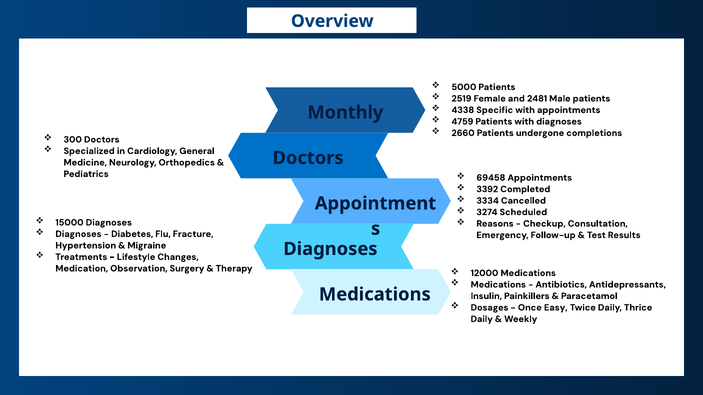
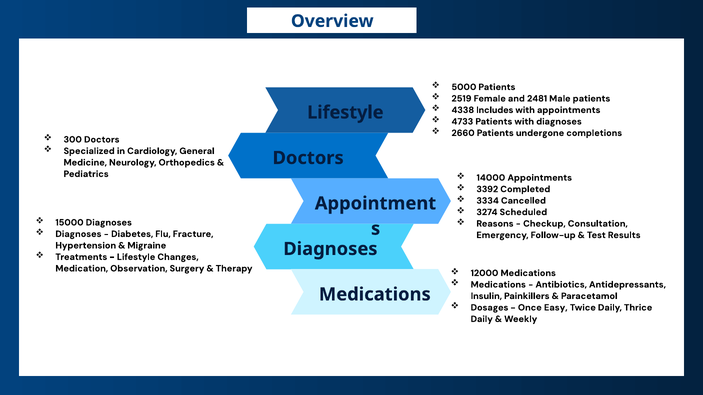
Specific: Specific -> Includes (495, 110)
Monthly: Monthly -> Lifestyle (345, 113)
4759: 4759 -> 4733 (462, 122)
69458: 69458 -> 14000 (491, 178)
